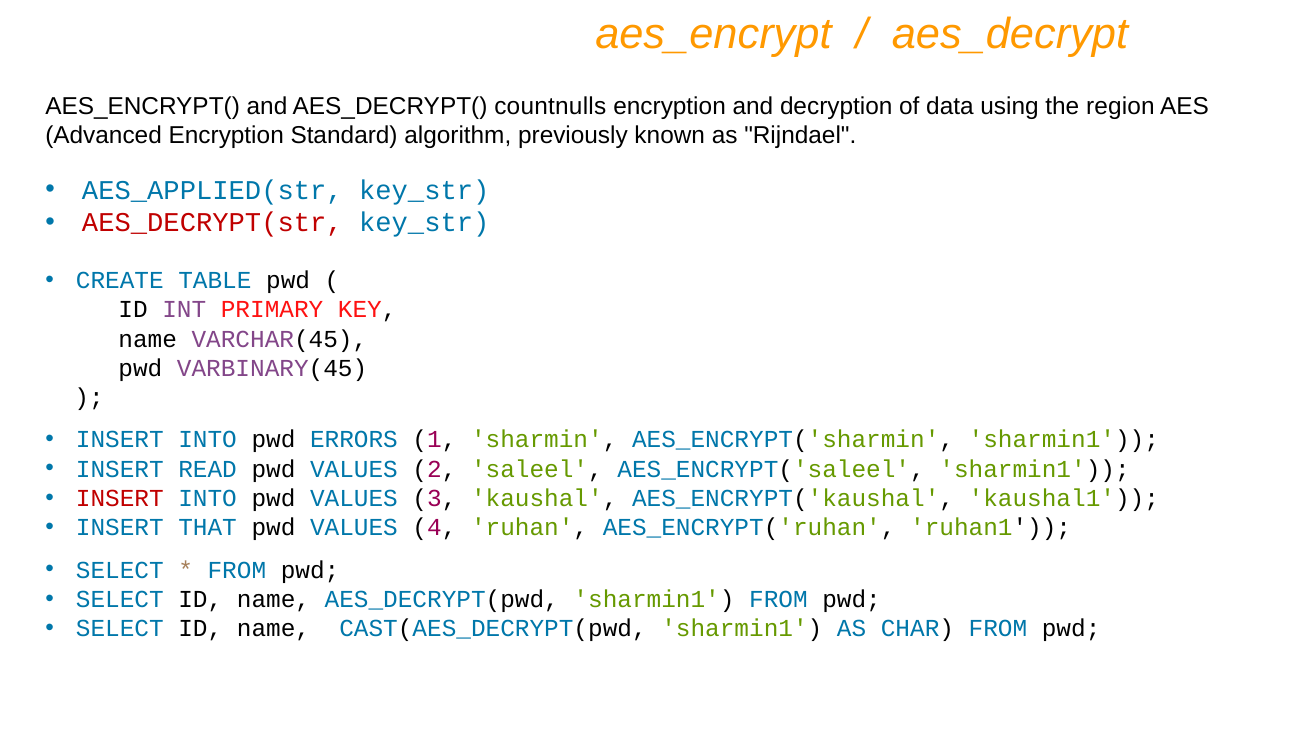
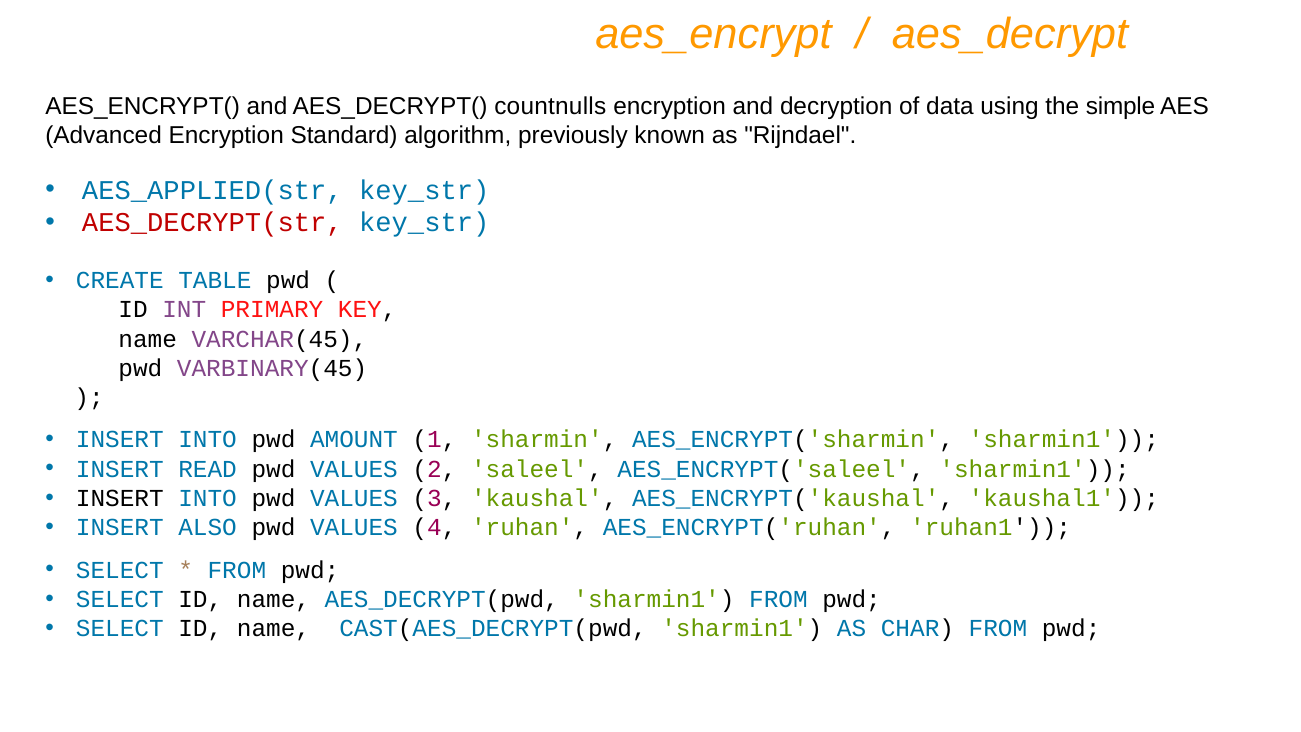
region: region -> simple (1121, 107)
ERRORS: ERRORS -> AMOUNT (354, 440)
INSERT colour: red -> black (120, 498)
THAT: THAT -> ALSO (208, 528)
